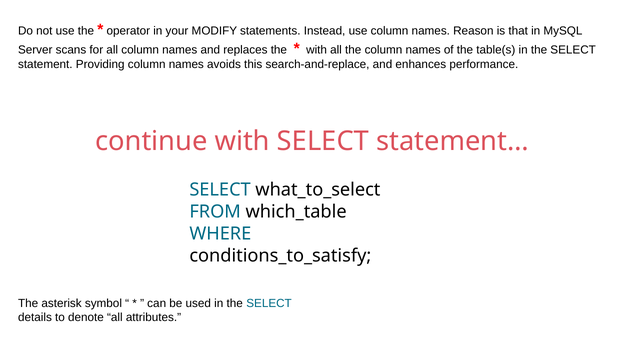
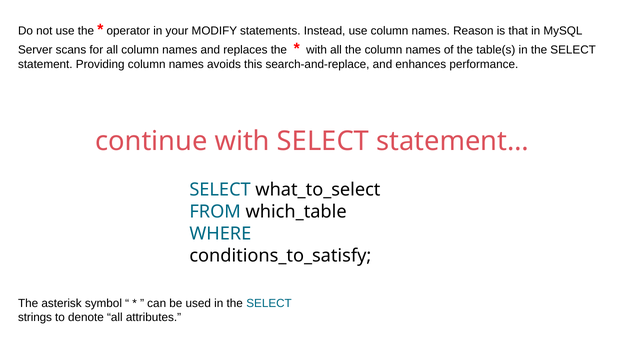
details: details -> strings (35, 318)
